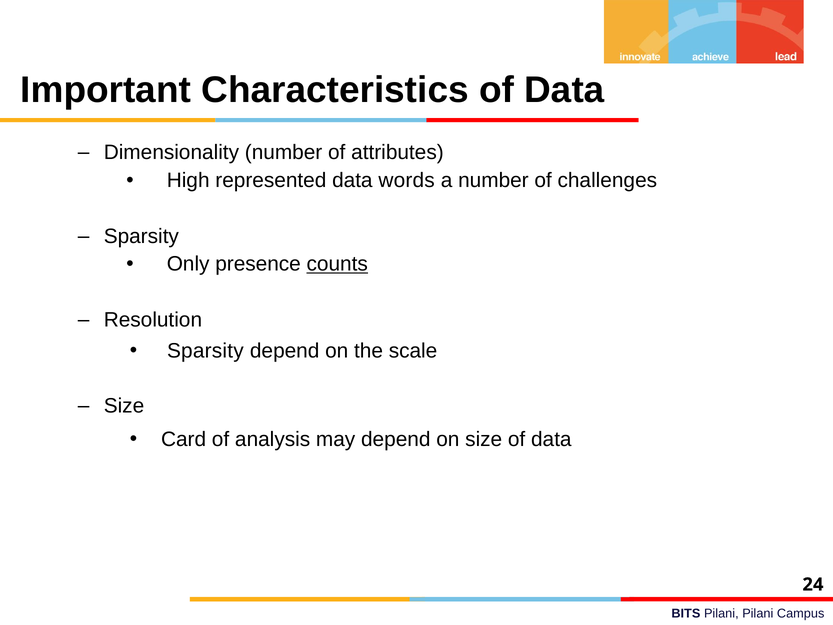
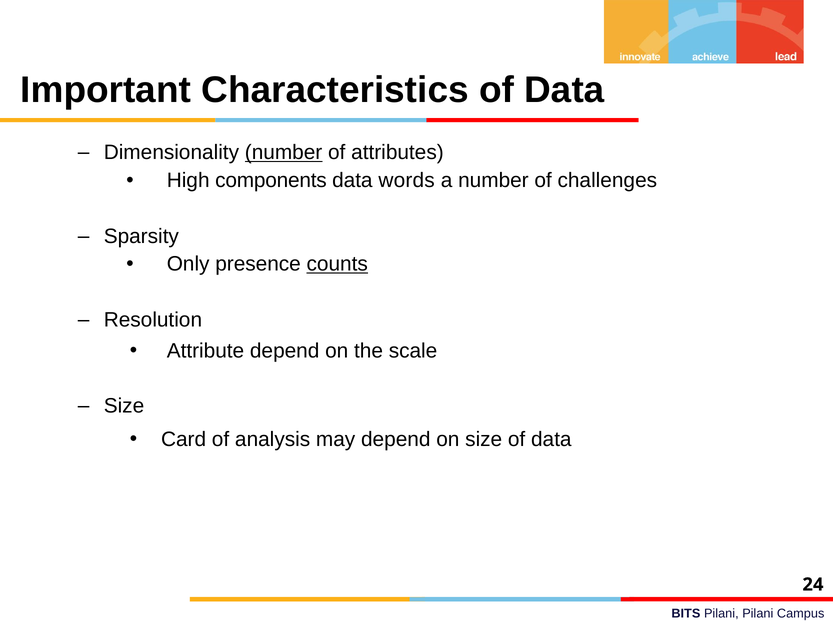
number underline: none -> present (284, 152)
represented: represented -> components (271, 180)
Sparsity: Sparsity -> Attribute (205, 351)
